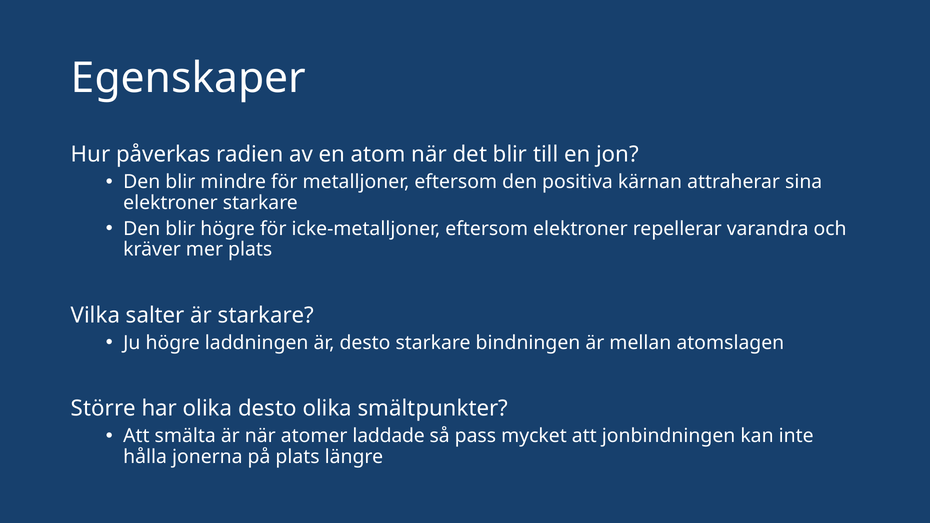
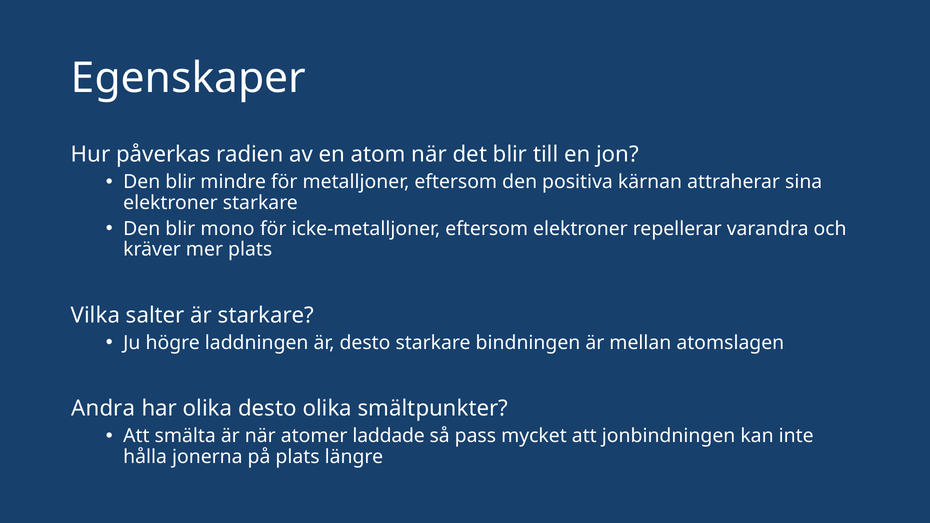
blir högre: högre -> mono (228, 229)
Större: Större -> Andra (103, 409)
